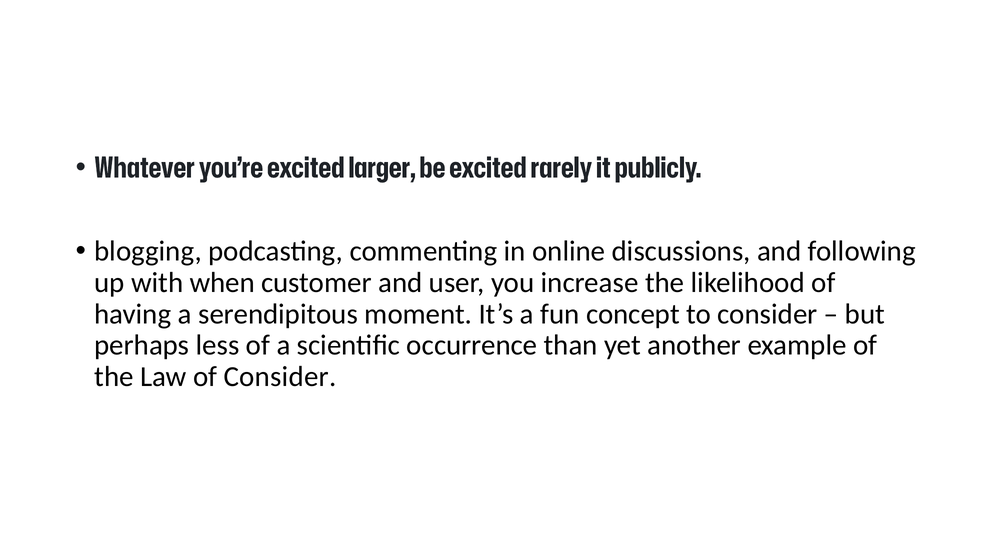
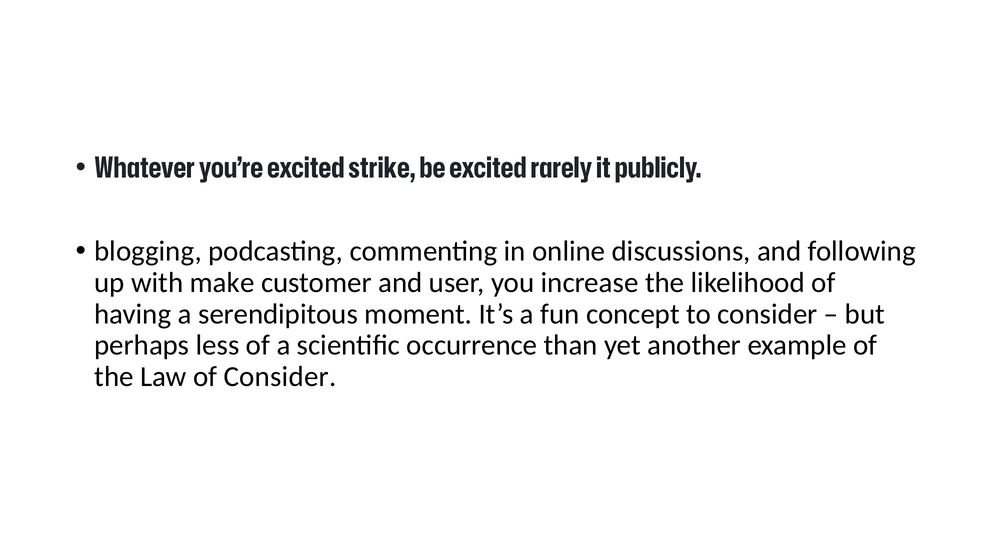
larger: larger -> strike (382, 168)
when: when -> make (222, 282)
